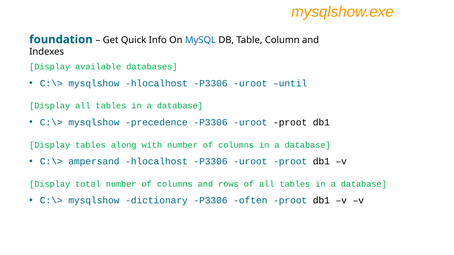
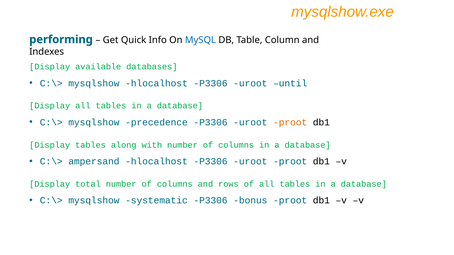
foundation: foundation -> performing (61, 40)
proot colour: black -> orange (290, 123)
dictionary: dictionary -> systematic (156, 201)
often: often -> bonus (250, 201)
